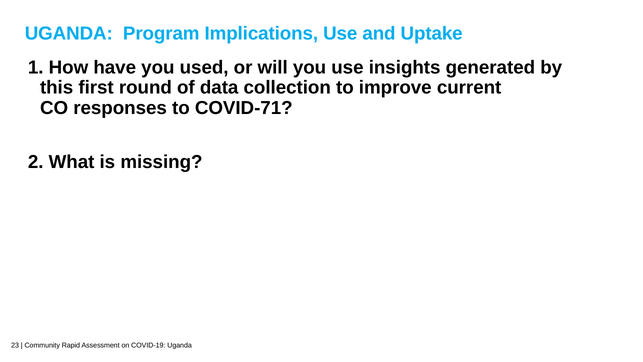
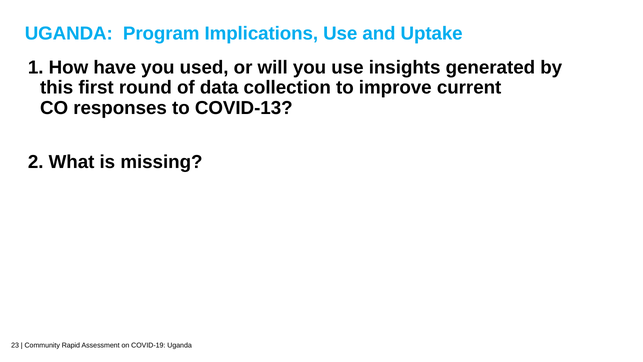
COVID-71: COVID-71 -> COVID-13 (244, 108)
